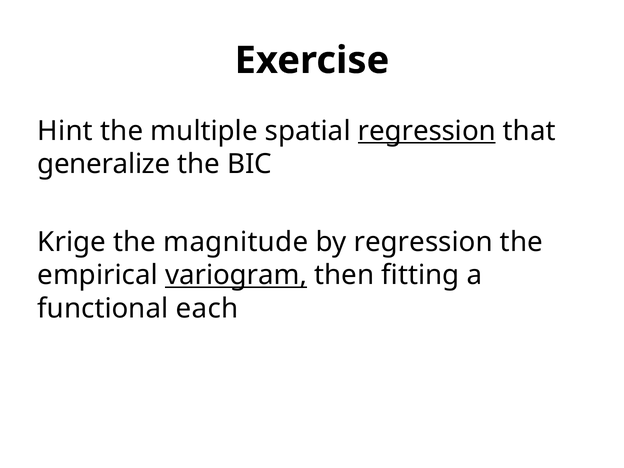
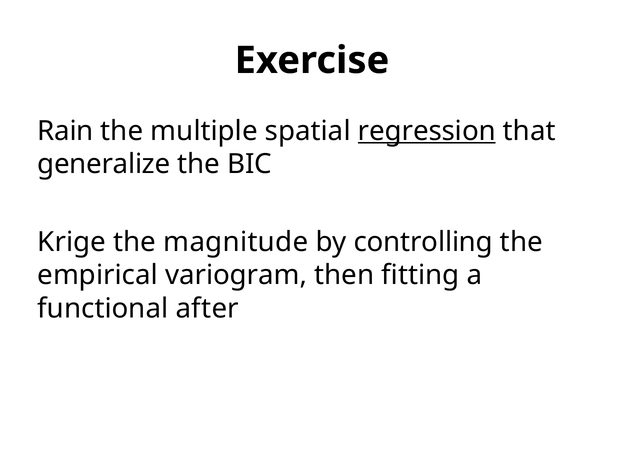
Hint: Hint -> Rain (65, 131)
by regression: regression -> controlling (423, 242)
variogram underline: present -> none (236, 275)
each: each -> after (207, 308)
